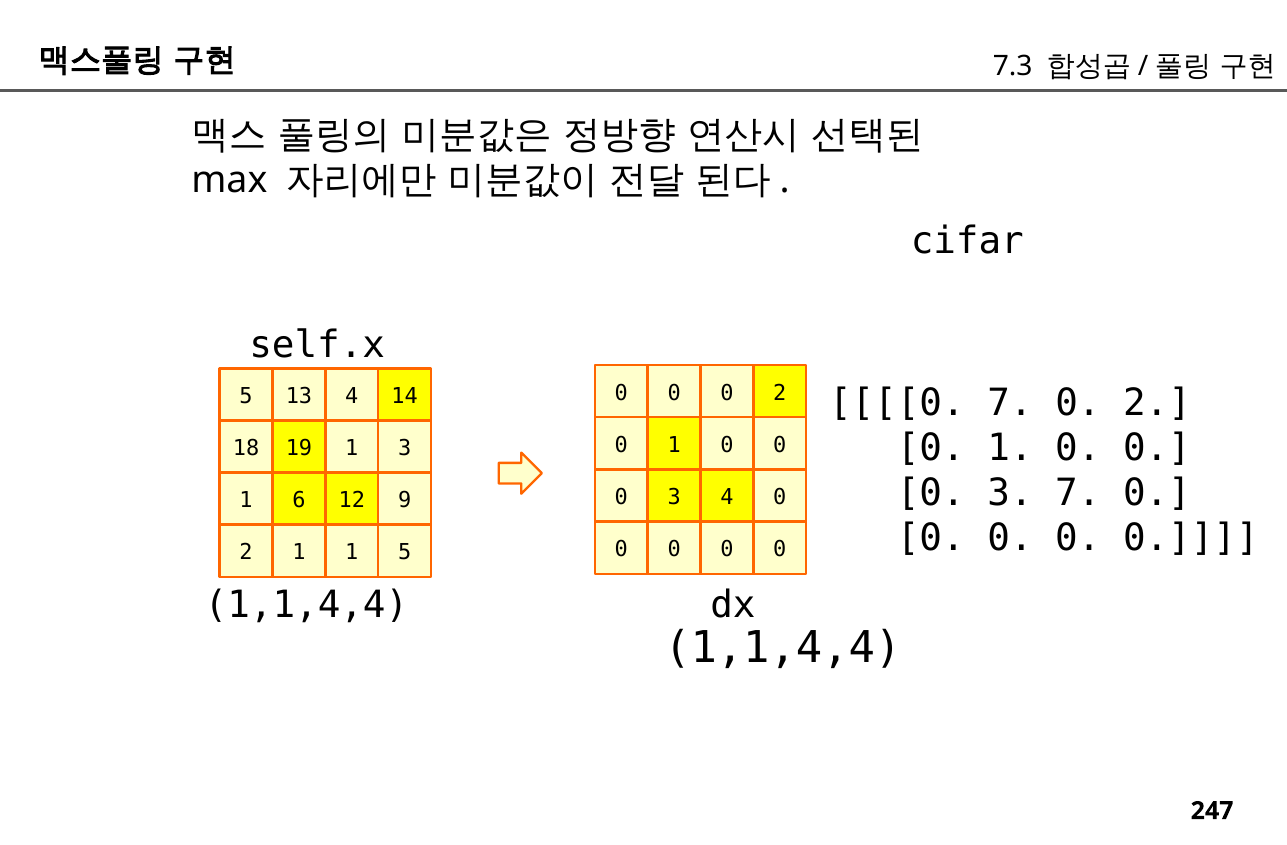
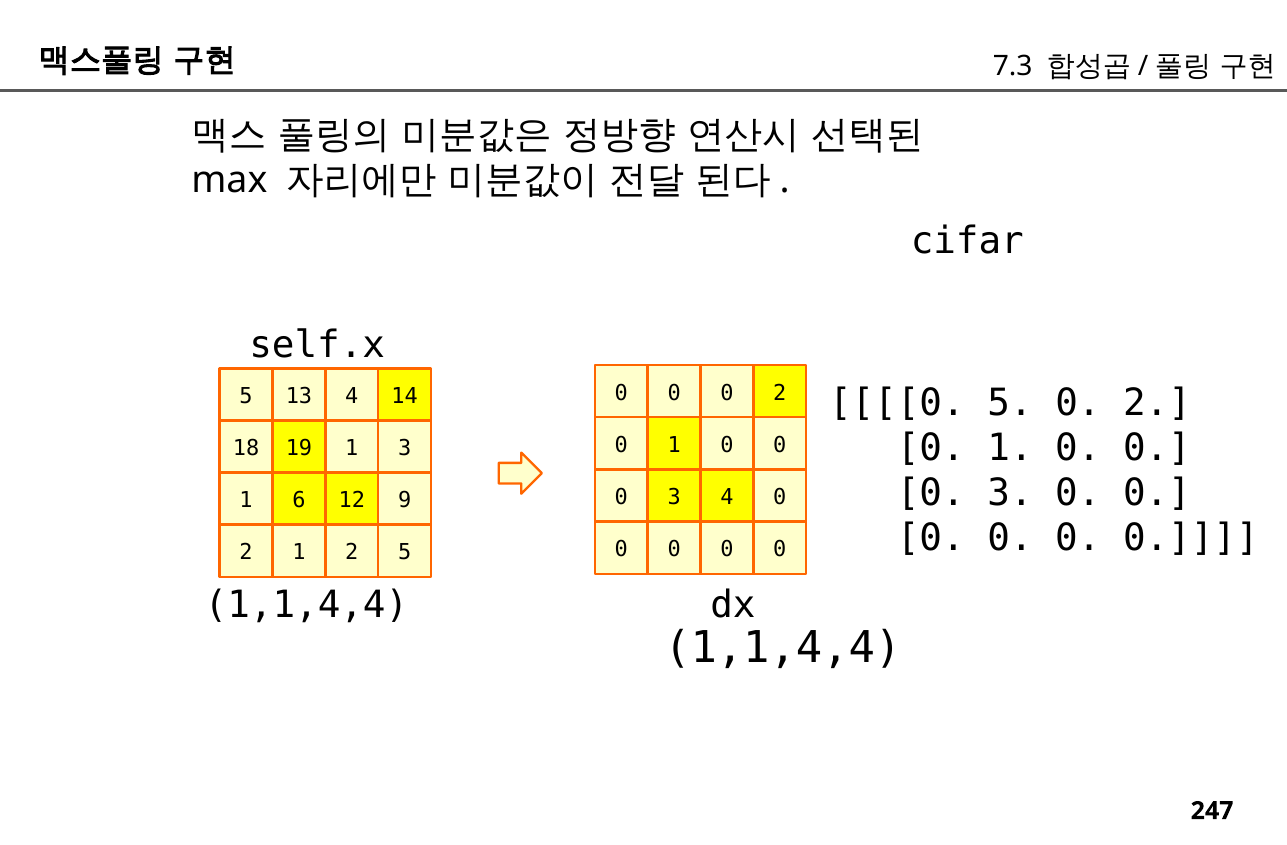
0 7: 7 -> 5 (1010, 403)
3 7: 7 -> 0 (1078, 494)
1 1: 1 -> 2 (352, 553)
